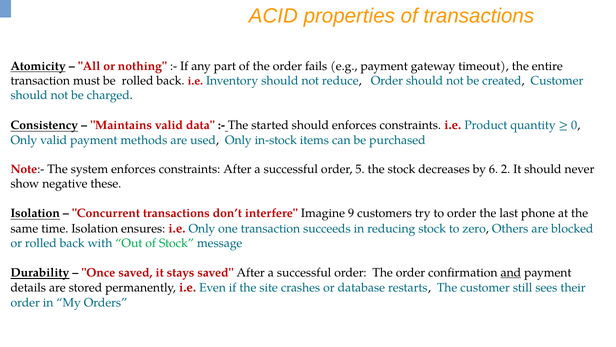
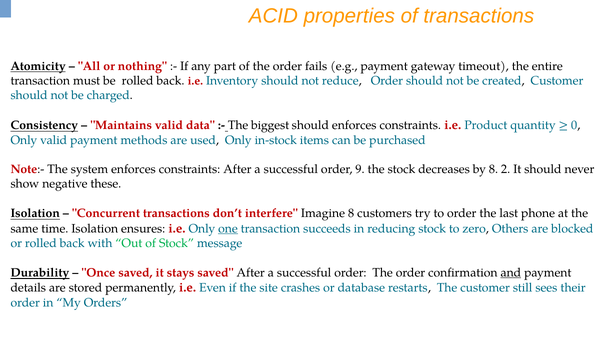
started: started -> biggest (270, 125)
5: 5 -> 9 (360, 169)
by 6: 6 -> 8 (494, 169)
Imagine 9: 9 -> 8 (351, 213)
one underline: none -> present (228, 228)
